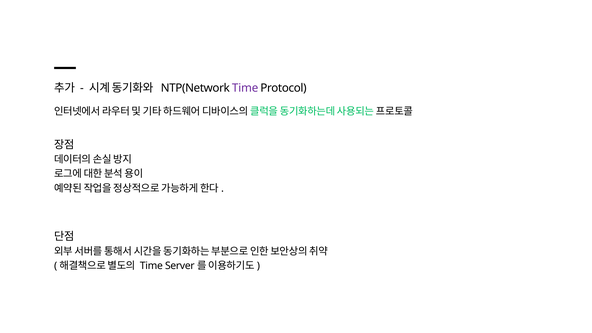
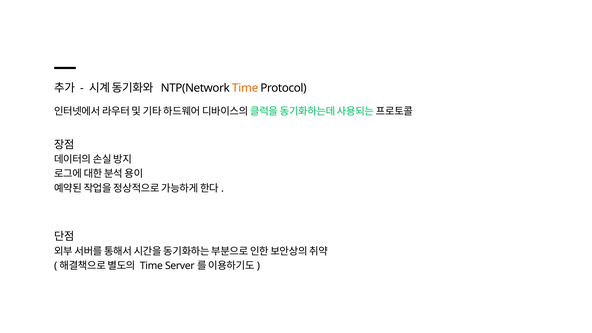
Time colour: purple -> orange (245, 88)
